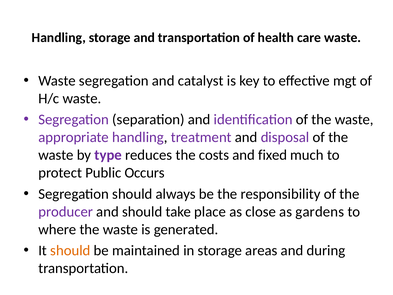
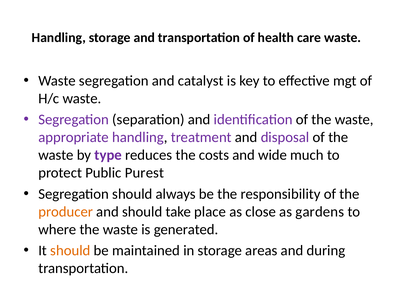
fixed: fixed -> wide (273, 155)
Occurs: Occurs -> Purest (144, 173)
producer colour: purple -> orange (66, 212)
